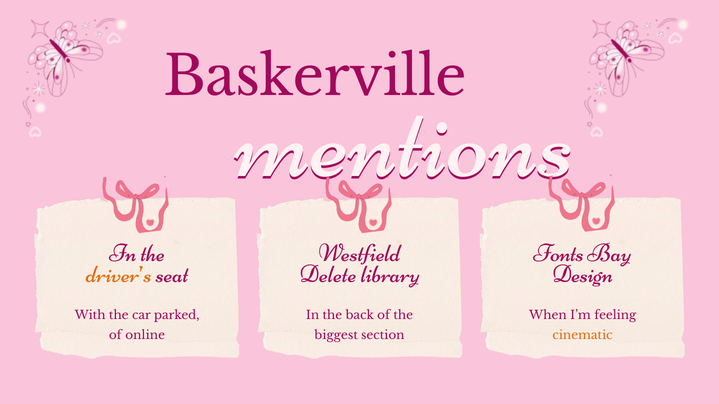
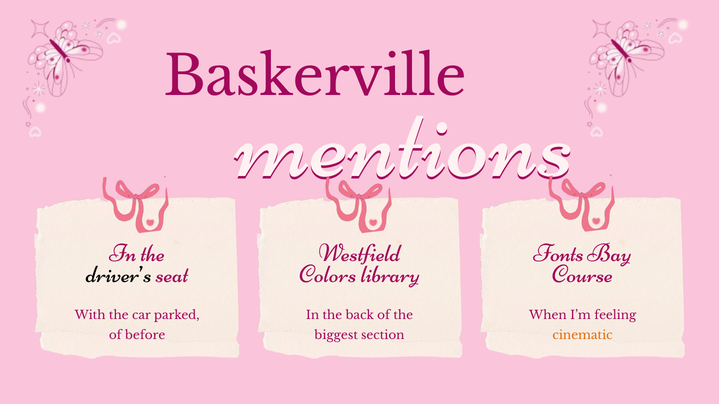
driver’s colour: orange -> black (119, 274)
Delete: Delete -> Colors (328, 274)
Design: Design -> Course (583, 274)
online: online -> before (145, 336)
